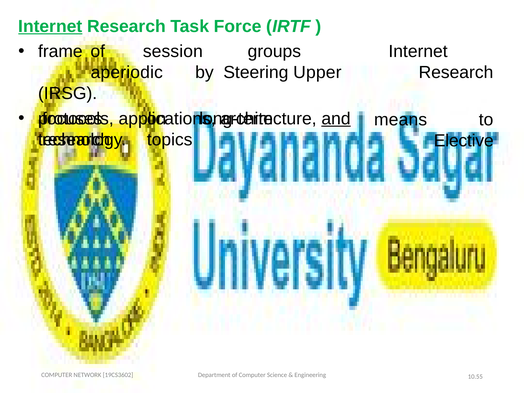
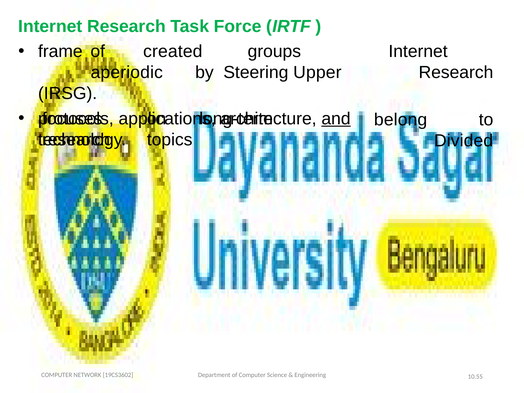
Internet underline: present -> none (50, 26)
session: session -> created (173, 52)
means: means -> belong (401, 120)
Elective: Elective -> Divided (464, 141)
